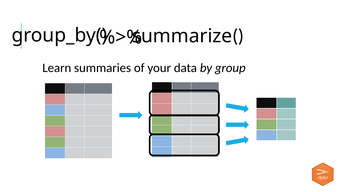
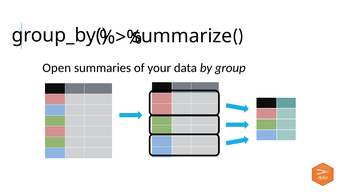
Learn: Learn -> Open (57, 68)
